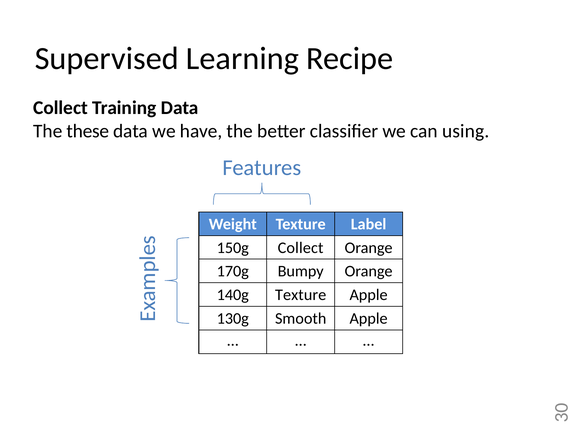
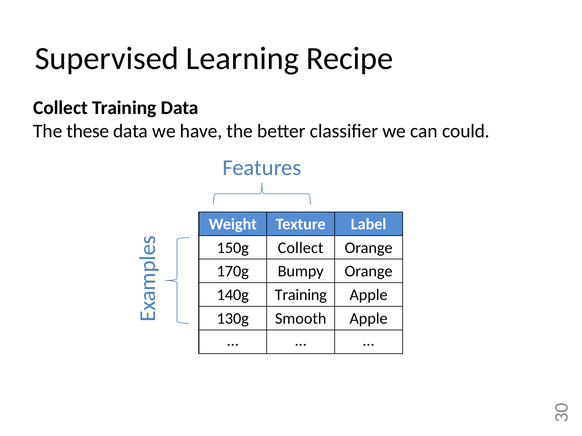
using: using -> could (466, 131)
140g Texture: Texture -> Training (301, 295)
